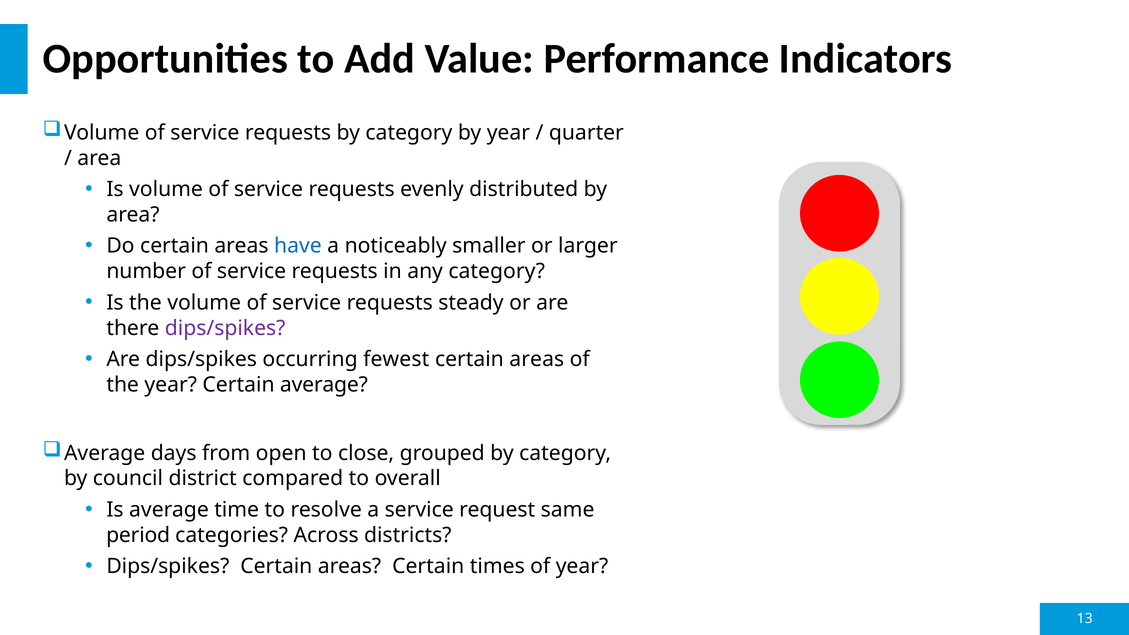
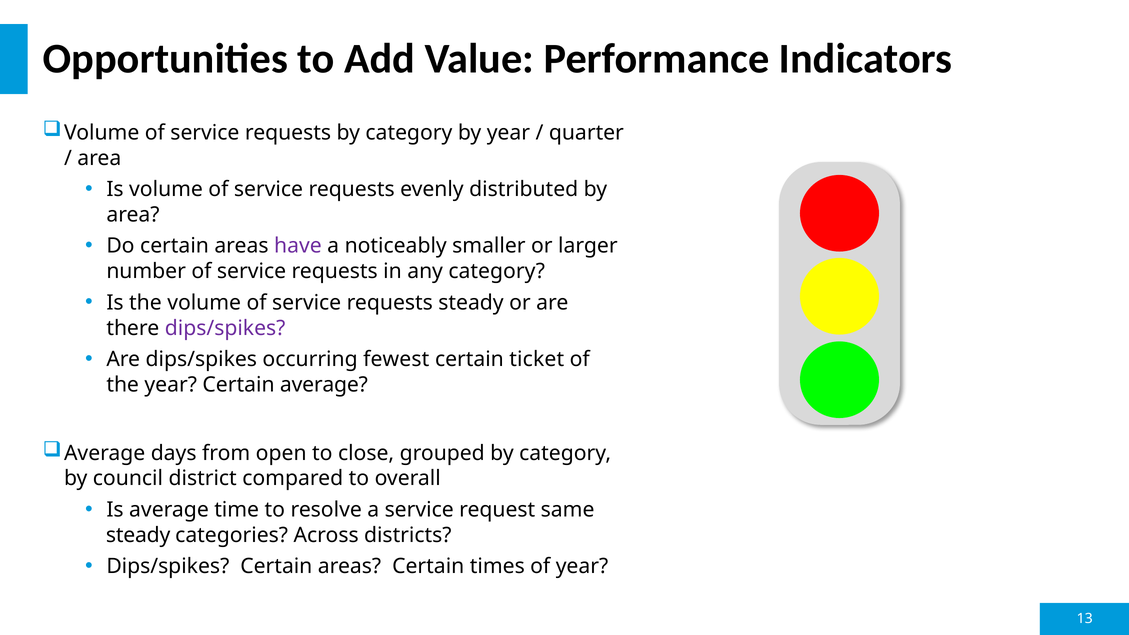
have colour: blue -> purple (298, 246)
areas: areas -> ticket (537, 359)
period: period -> steady (138, 535)
